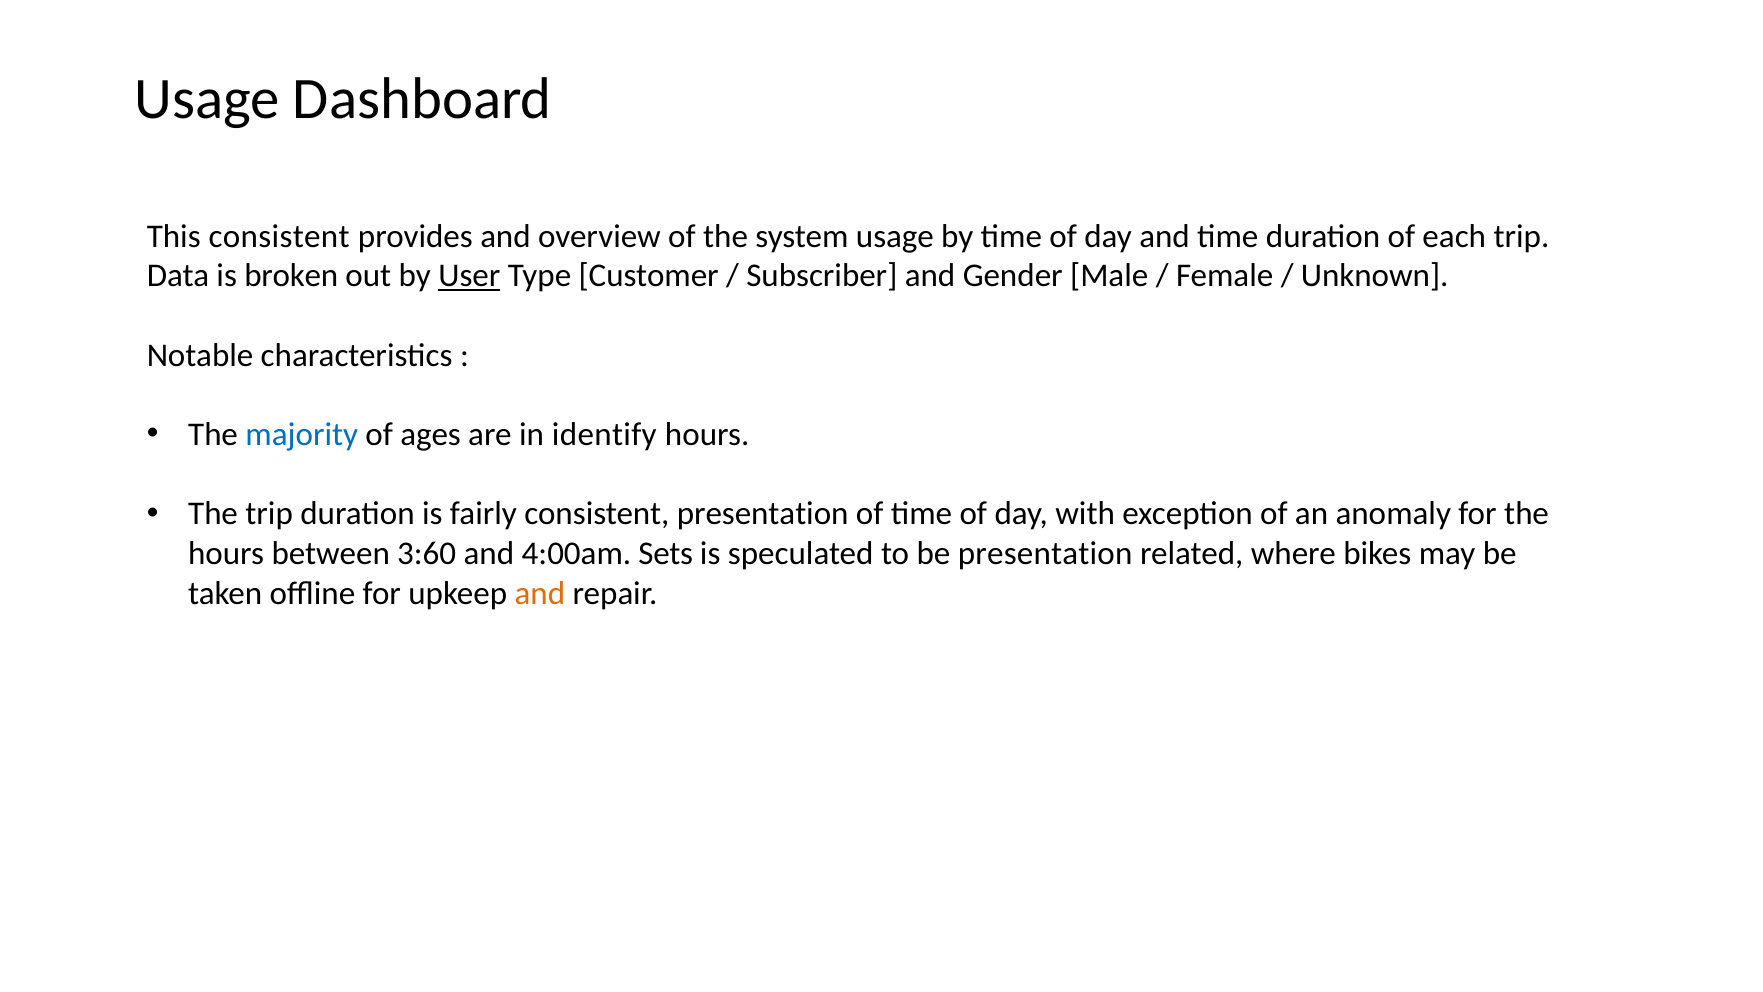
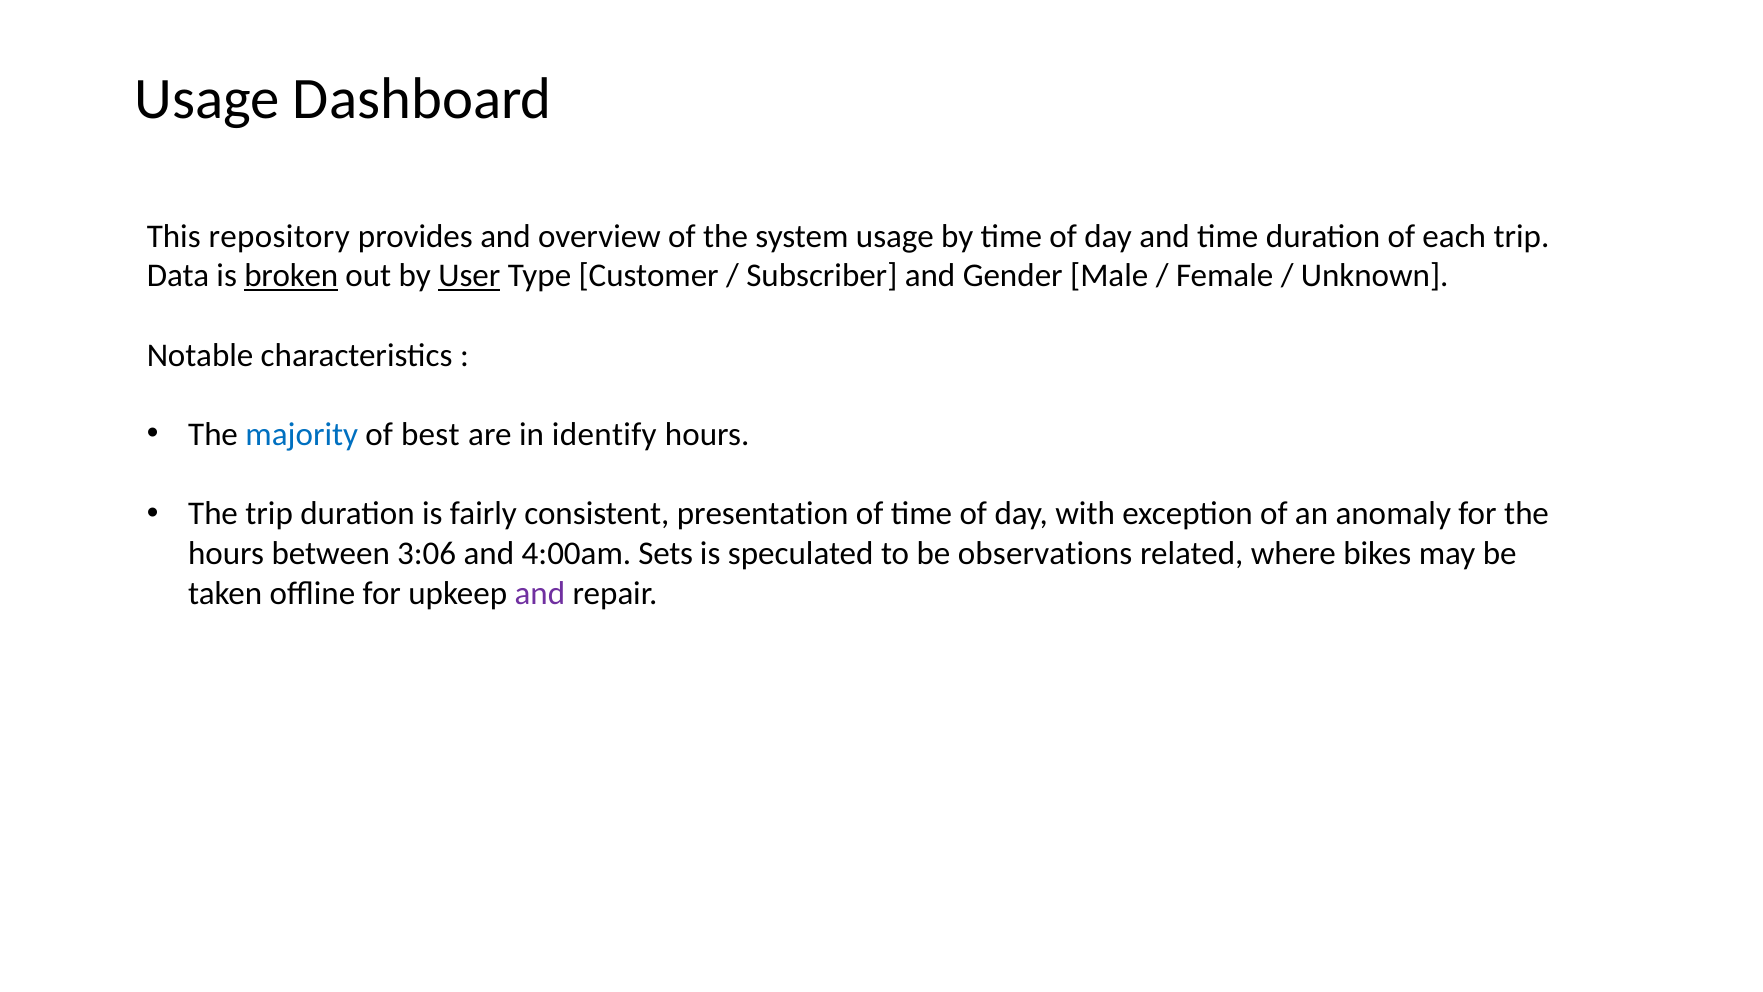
This consistent: consistent -> repository (279, 236)
broken underline: none -> present (291, 276)
ages: ages -> best (430, 434)
3:60: 3:60 -> 3:06 (427, 553)
be presentation: presentation -> observations (1045, 553)
and colour: orange -> purple (540, 593)
